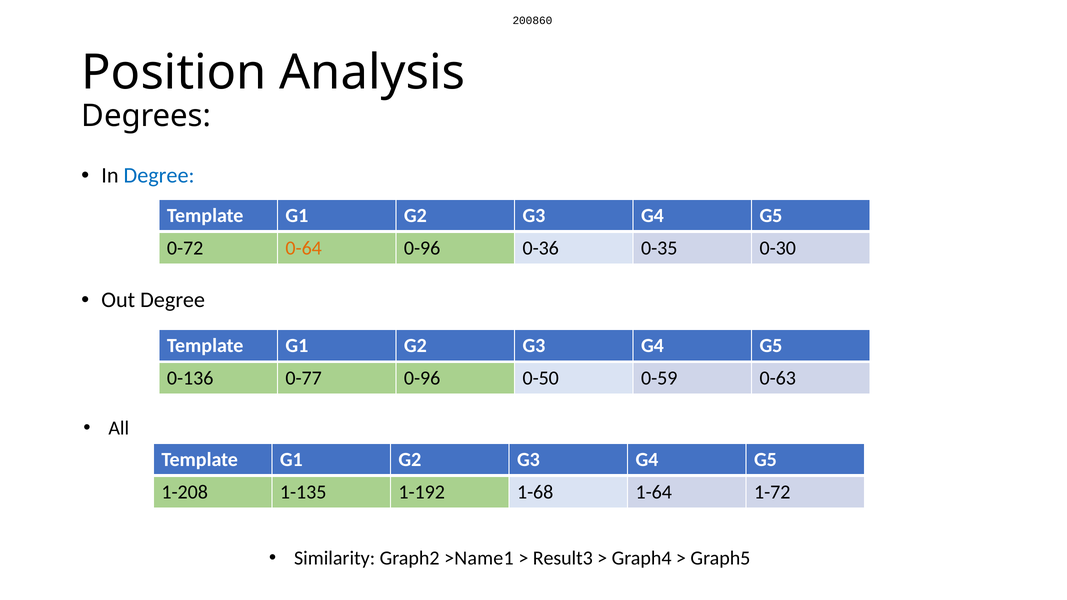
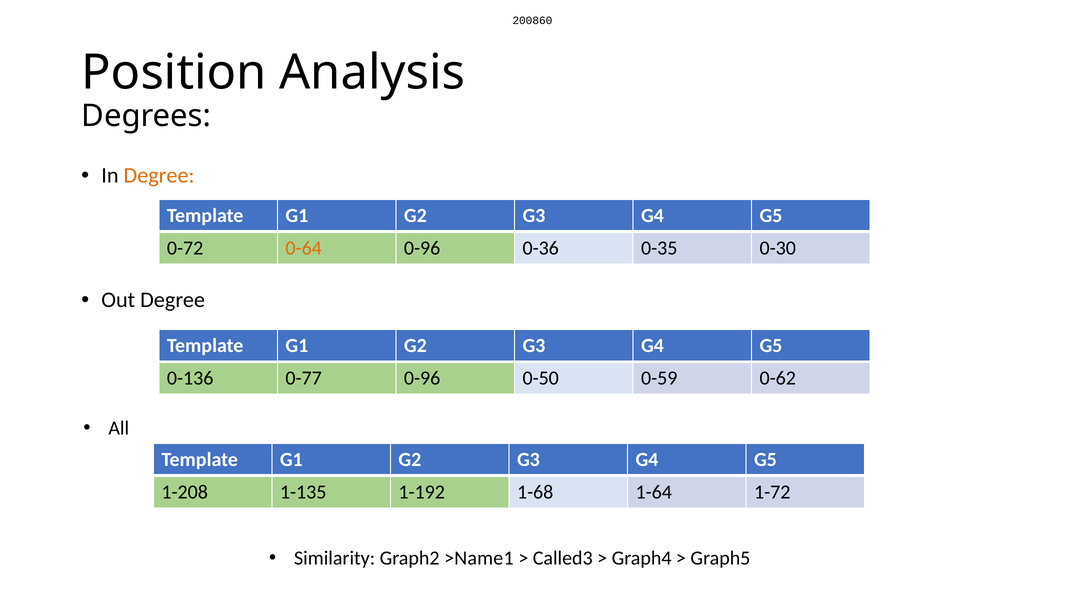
Degree colour: blue -> orange (159, 176)
0-63: 0-63 -> 0-62 (778, 378)
Result3: Result3 -> Called3 (563, 558)
